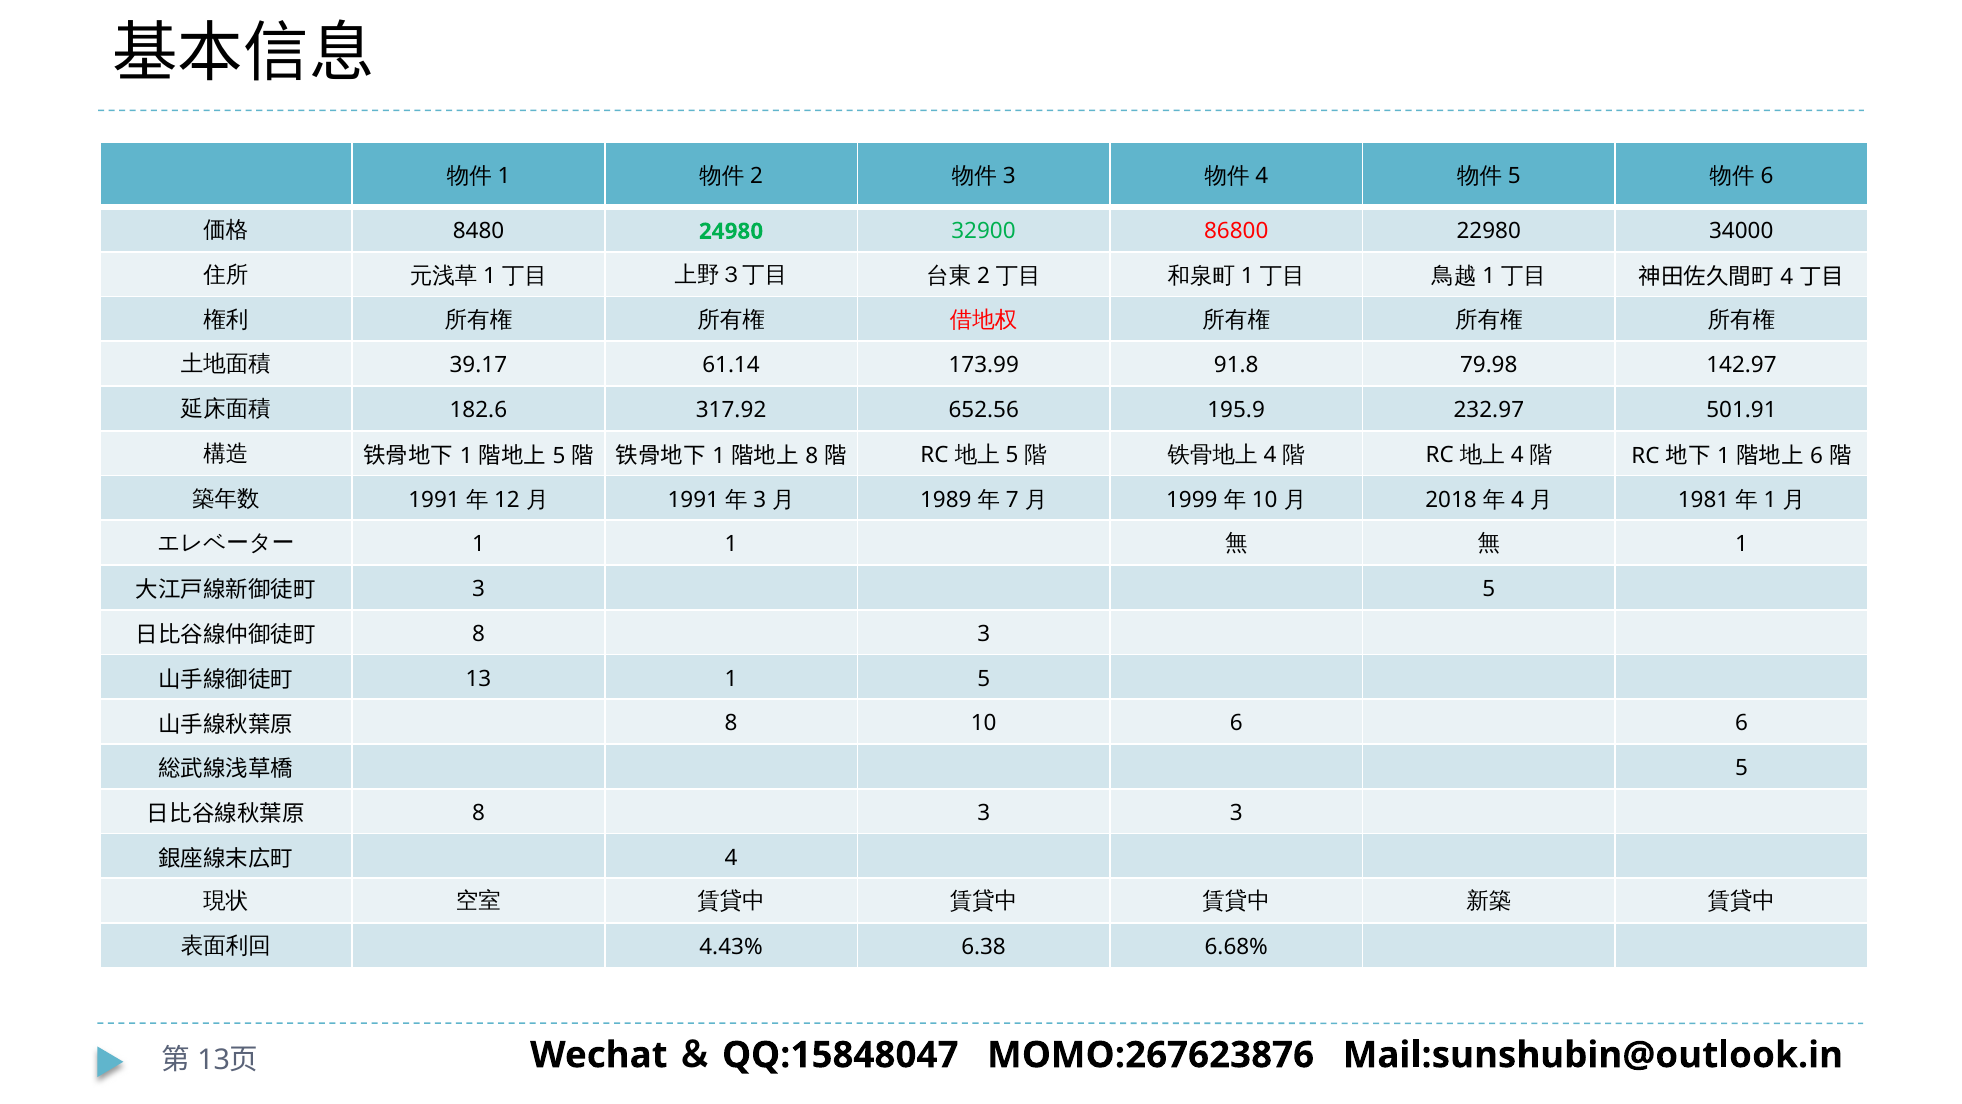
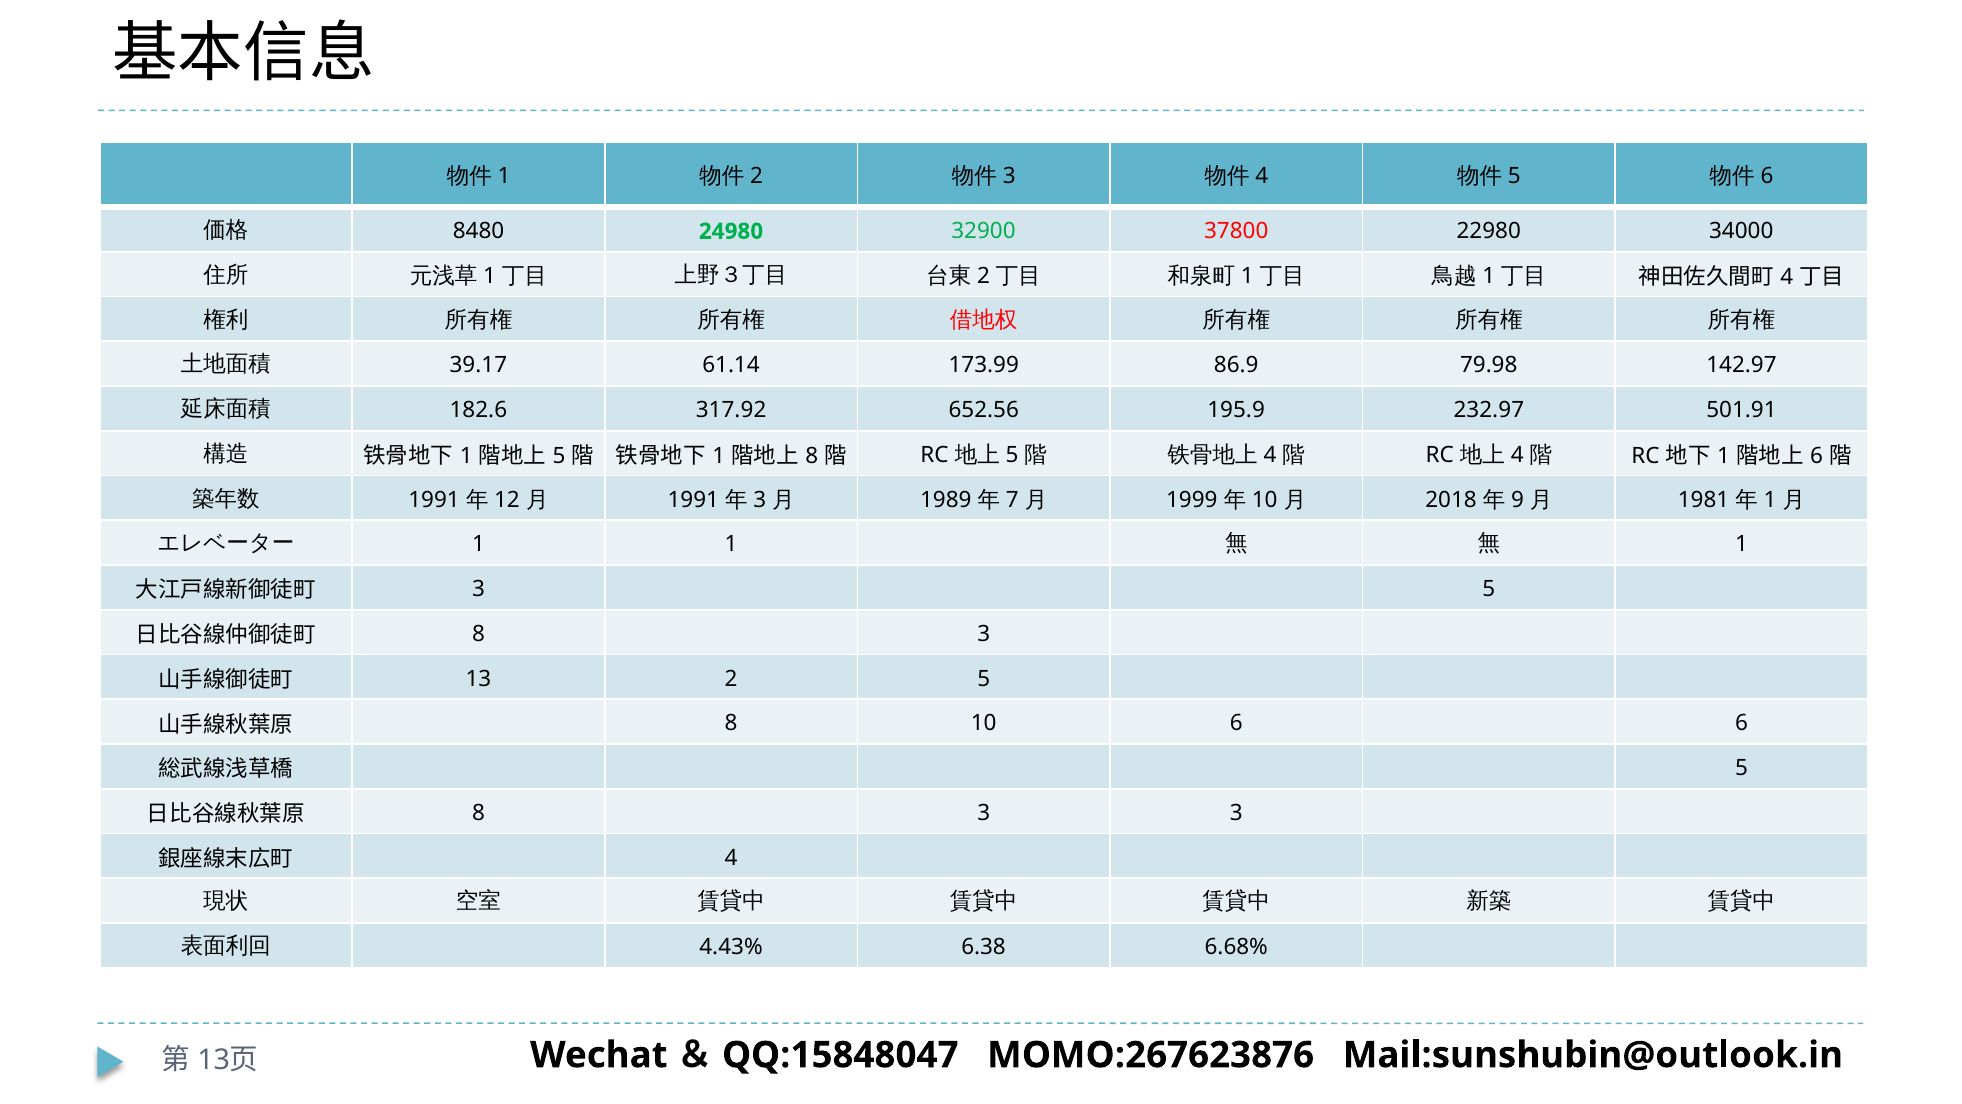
86800: 86800 -> 37800 (1236, 231)
91.8: 91.8 -> 86.9 (1236, 365)
4: 4 -> 9 (1518, 500)
13 1: 1 -> 2 (731, 679)
